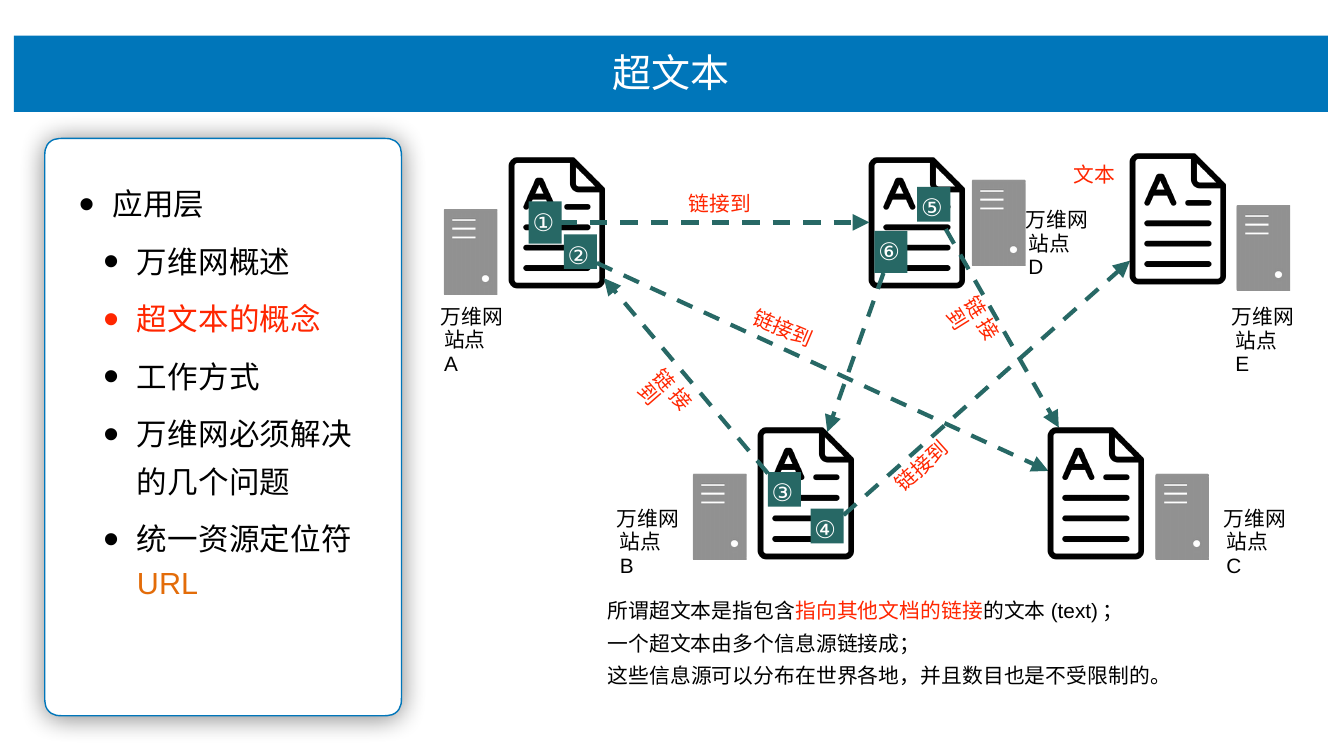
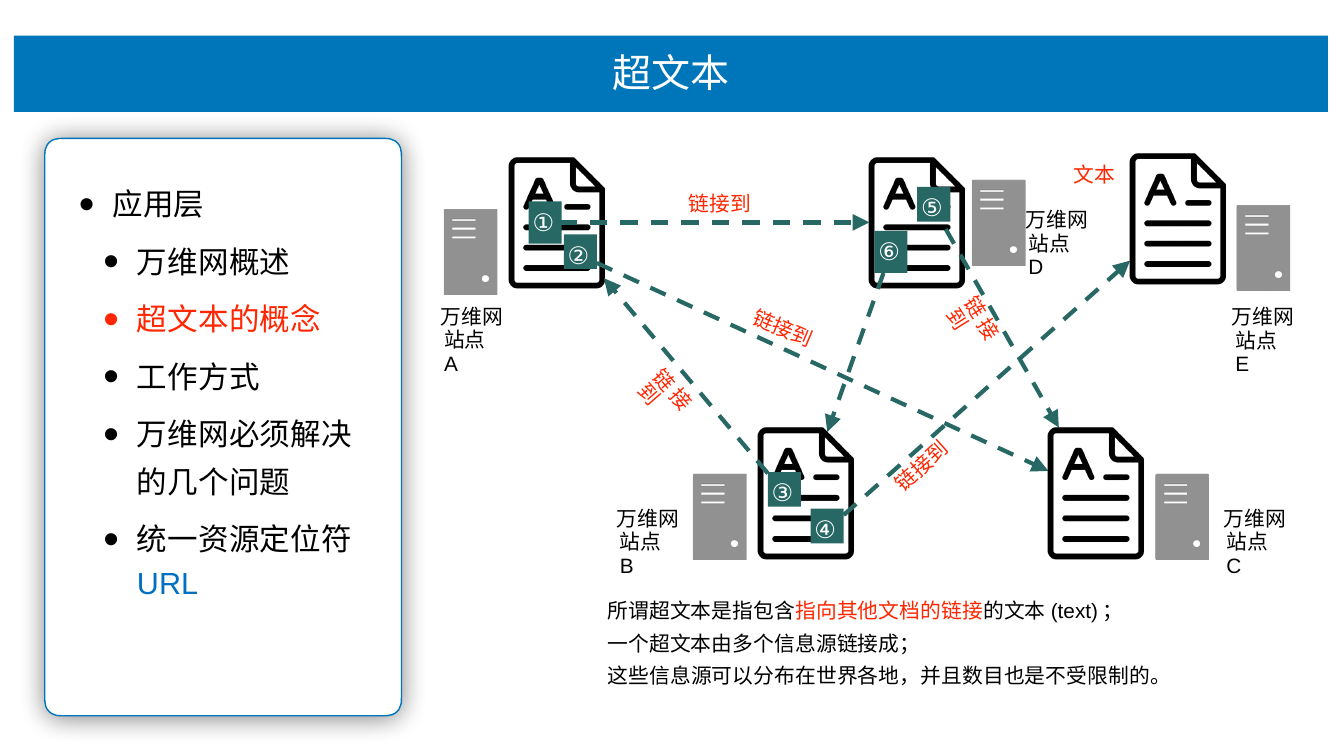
URL colour: orange -> blue (167, 584)
